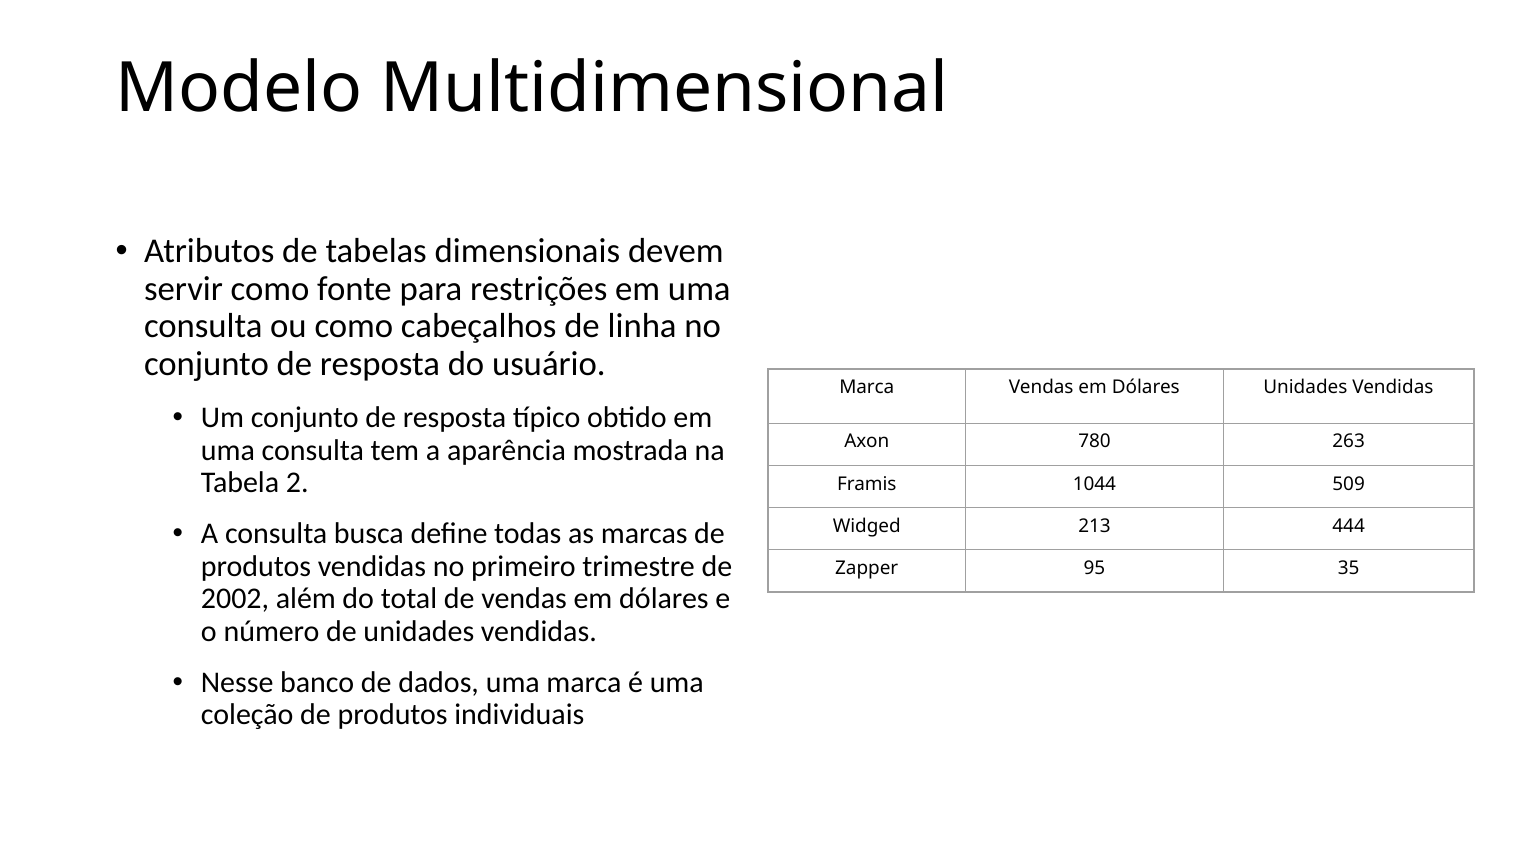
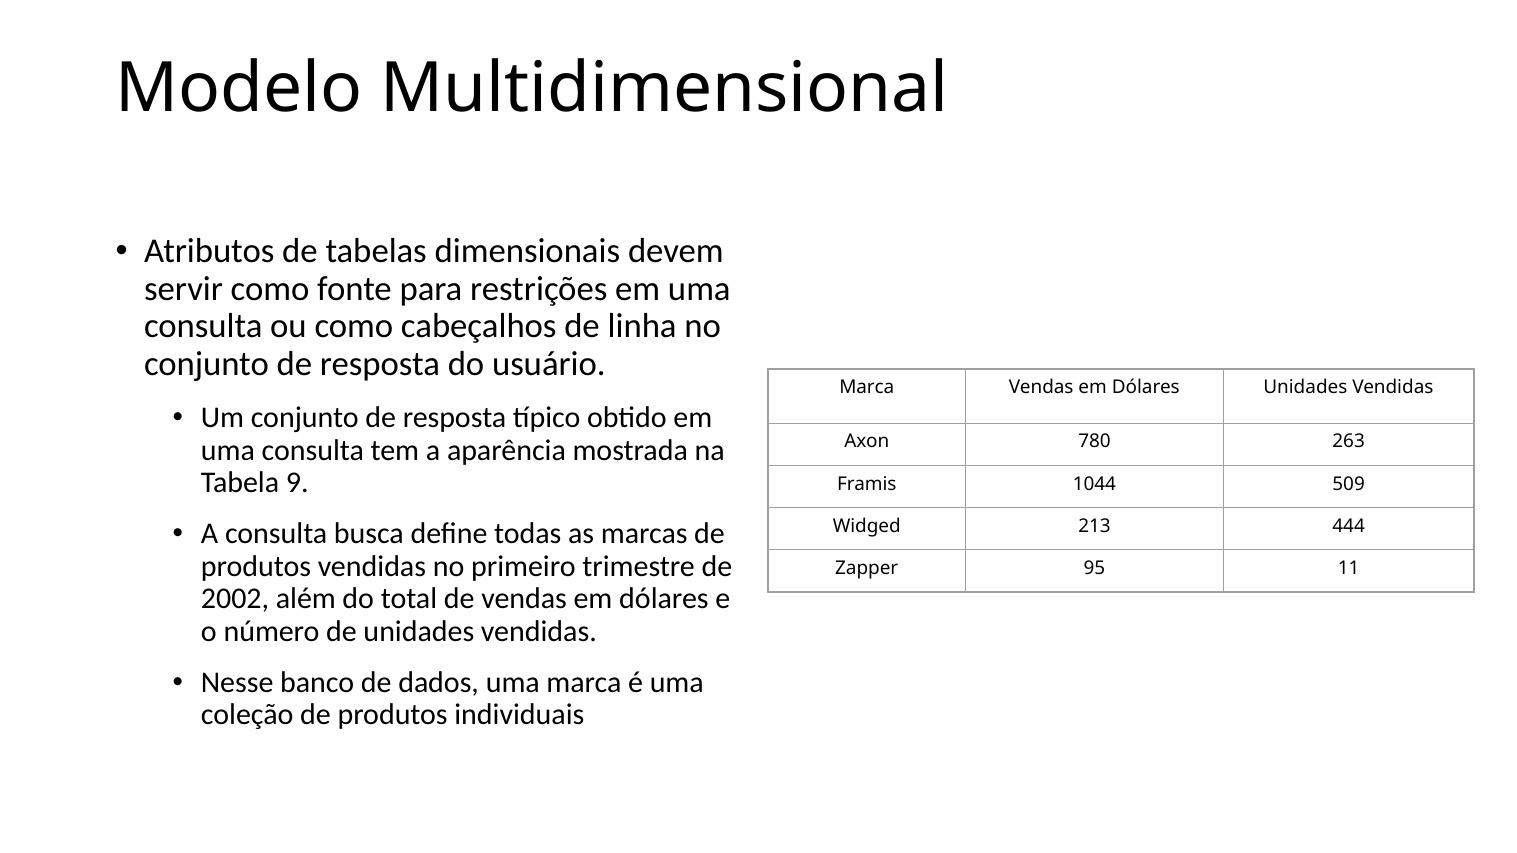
2: 2 -> 9 (297, 483)
35: 35 -> 11 (1349, 568)
